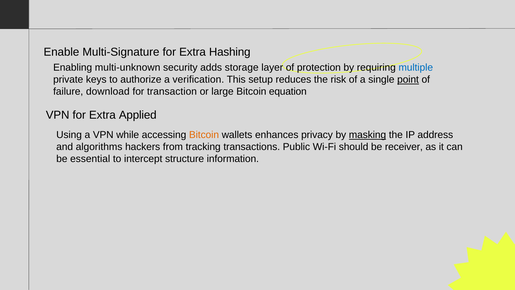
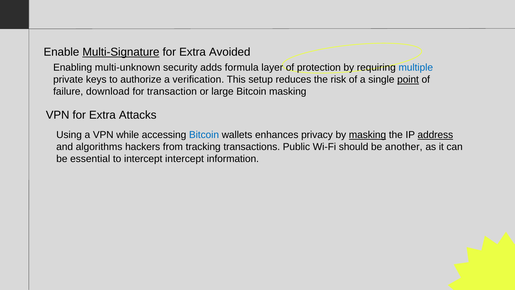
Multi-Signature underline: none -> present (121, 52)
Hashing: Hashing -> Avoided (230, 52)
storage: storage -> formula (242, 67)
Bitcoin equation: equation -> masking (288, 92)
Applied: Applied -> Attacks (138, 115)
Bitcoin colour: orange -> blue (204, 135)
address underline: none -> present (435, 135)
receiver: receiver -> another (404, 147)
intercept structure: structure -> intercept (185, 159)
